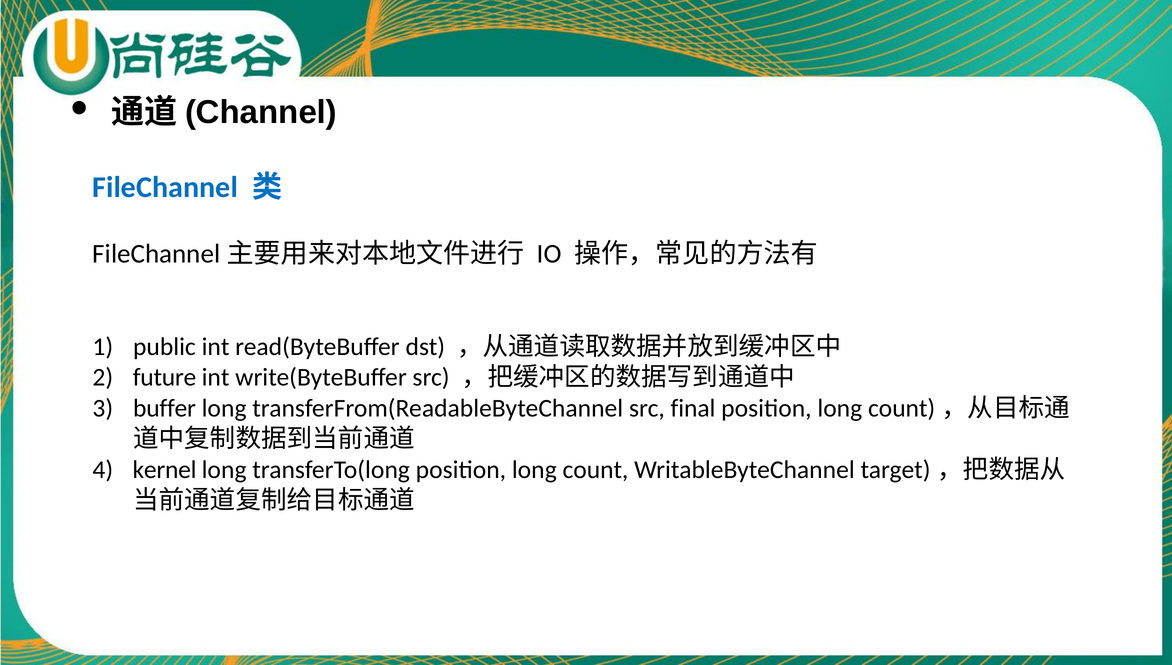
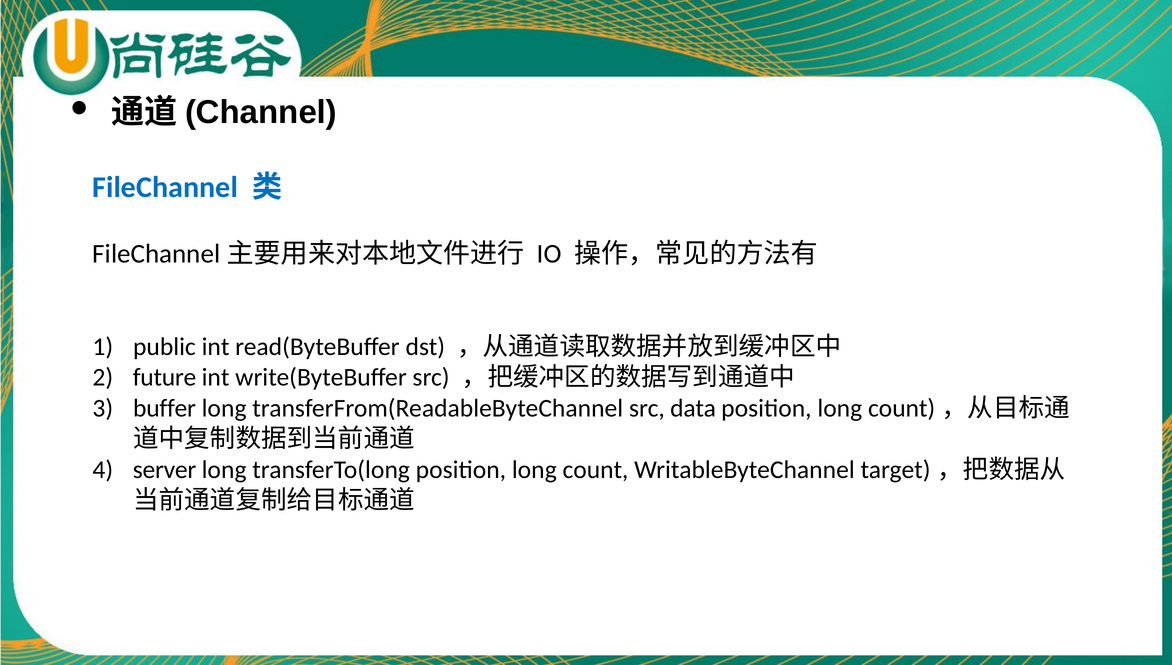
final: final -> data (693, 408)
kernel: kernel -> server (165, 470)
